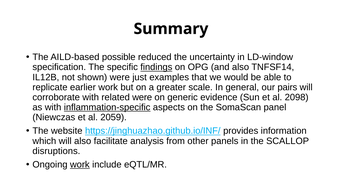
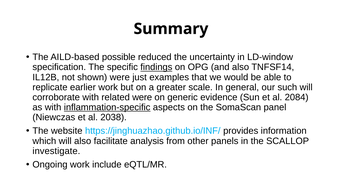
pairs: pairs -> such (287, 87)
2098: 2098 -> 2084 (297, 97)
2059: 2059 -> 2038 (114, 117)
https://jinghuazhao.github.io/INF/ underline: present -> none (153, 130)
disruptions: disruptions -> investigate (56, 150)
work underline: present -> none (80, 164)
